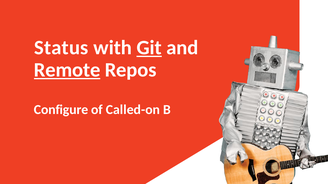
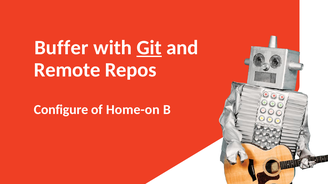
Status: Status -> Buffer (61, 48)
Remote underline: present -> none (67, 70)
Called-on: Called-on -> Home-on (133, 110)
